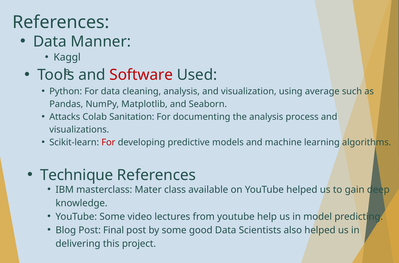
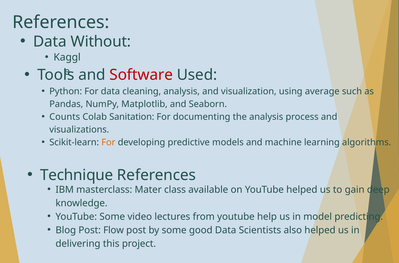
Manner: Manner -> Without (101, 41)
Attacks: Attacks -> Counts (65, 117)
For colour: red -> orange (108, 142)
Final: Final -> Flow (114, 230)
